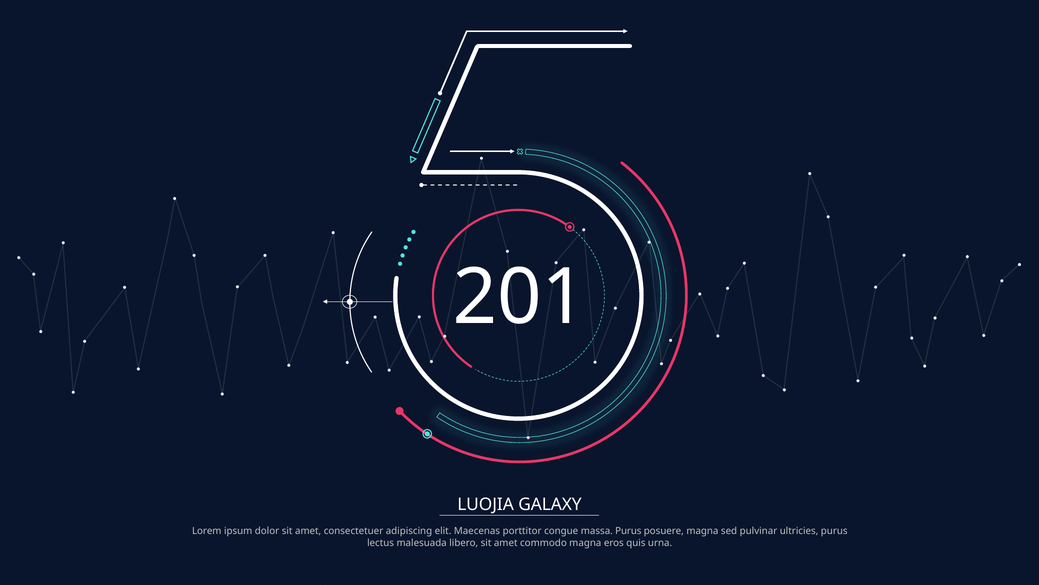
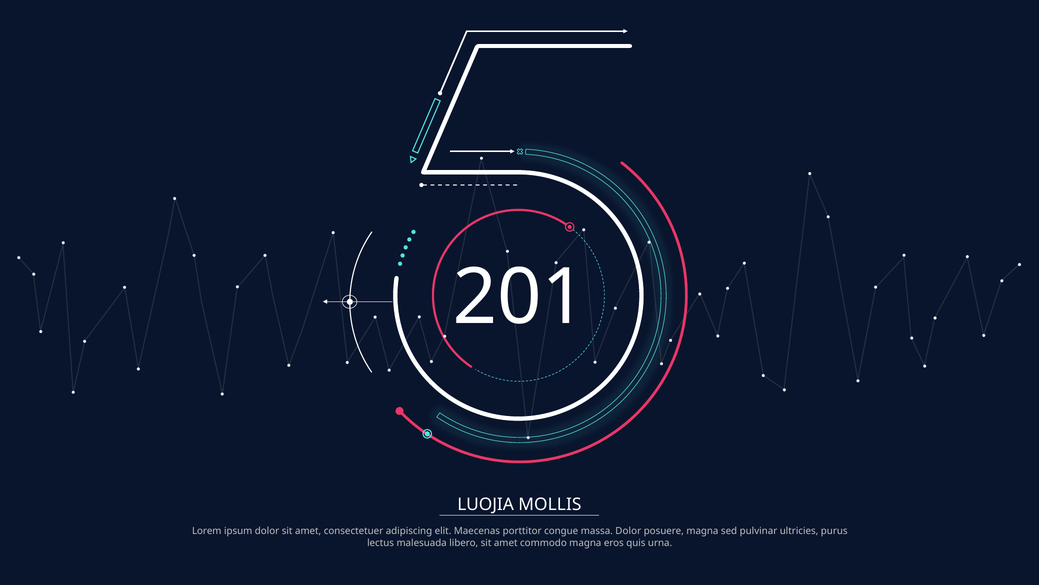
GALAXY: GALAXY -> MOLLIS (550, 504)
massa Purus: Purus -> Dolor (628, 531)
